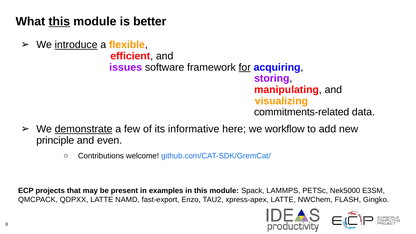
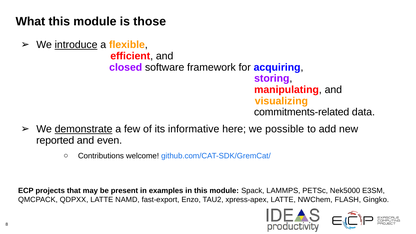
this underline: present -> none (59, 22)
better: better -> those (150, 22)
issues: issues -> closed (126, 67)
for underline: present -> none (245, 67)
workflow: workflow -> possible (285, 129)
principle: principle -> reported (55, 140)
